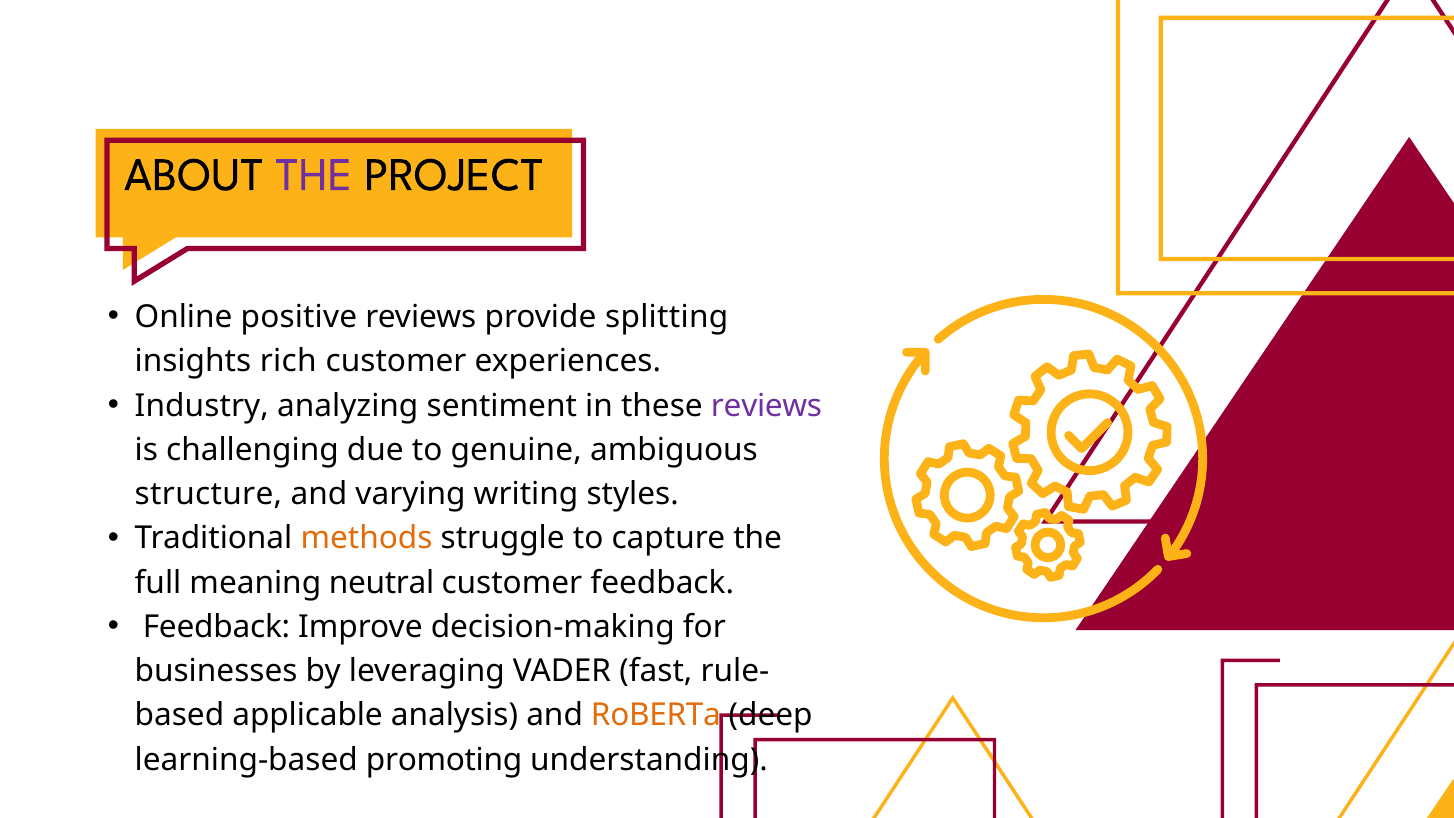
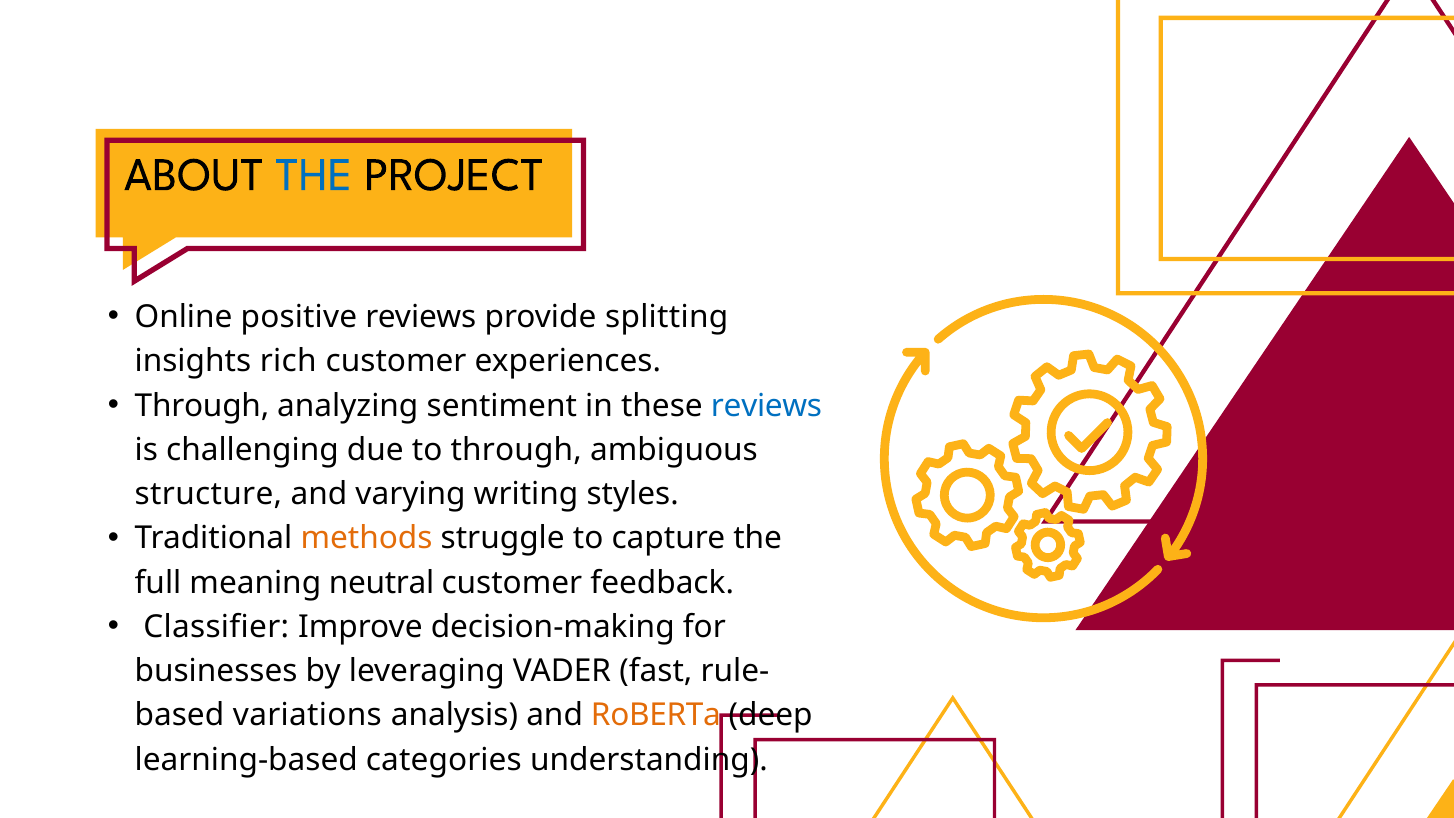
THE colour: purple -> blue (314, 175)
Industry: Industry -> Through (202, 406)
reviews colour: purple -> blue (767, 406)
to genuine: genuine -> through (516, 450)
Feedback: Feedback -> Classifier (216, 627)
applicable: applicable -> variations (307, 715)
promoting: promoting -> categories (444, 760)
